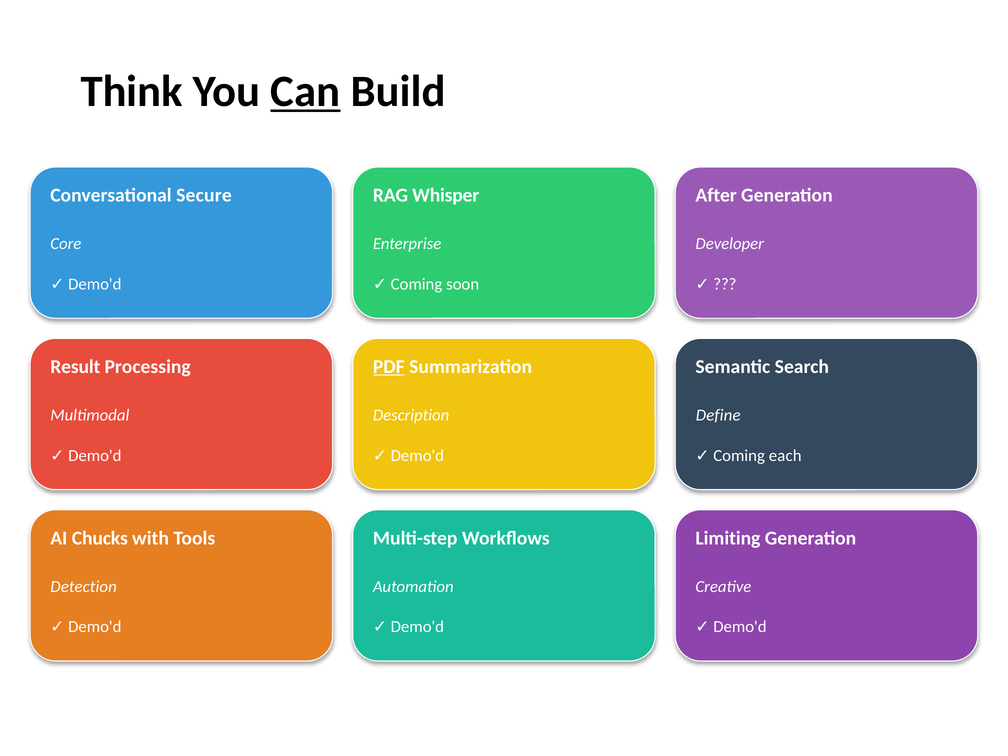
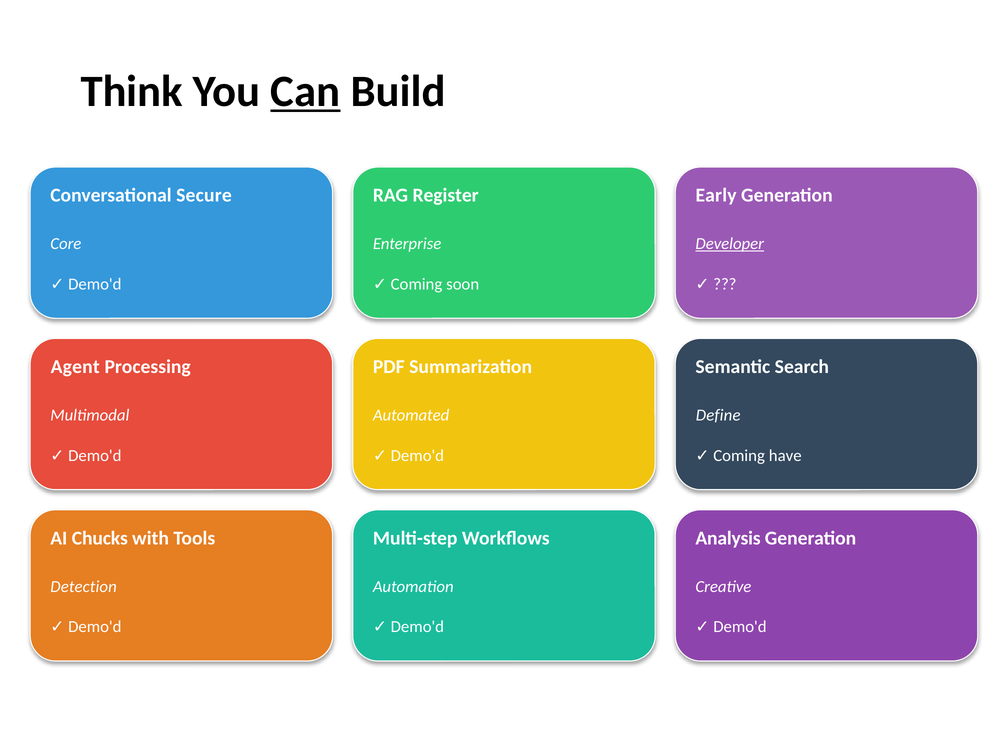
Whisper: Whisper -> Register (446, 195)
After: After -> Early (716, 195)
Developer underline: none -> present (730, 244)
Result: Result -> Agent (75, 367)
PDF underline: present -> none (389, 367)
Description: Description -> Automated (411, 415)
each: each -> have (785, 456)
Limiting: Limiting -> Analysis (728, 538)
